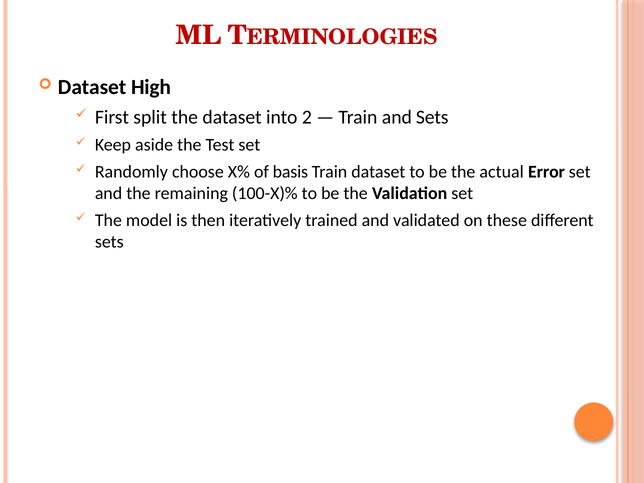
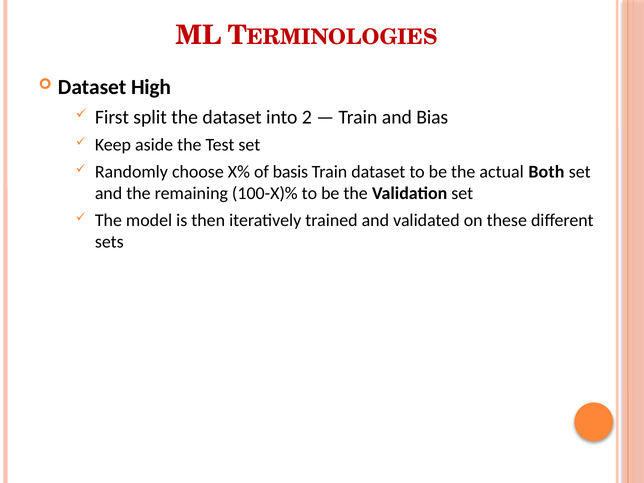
and Sets: Sets -> Bias (432, 117)
Error: Error -> Both (546, 172)
